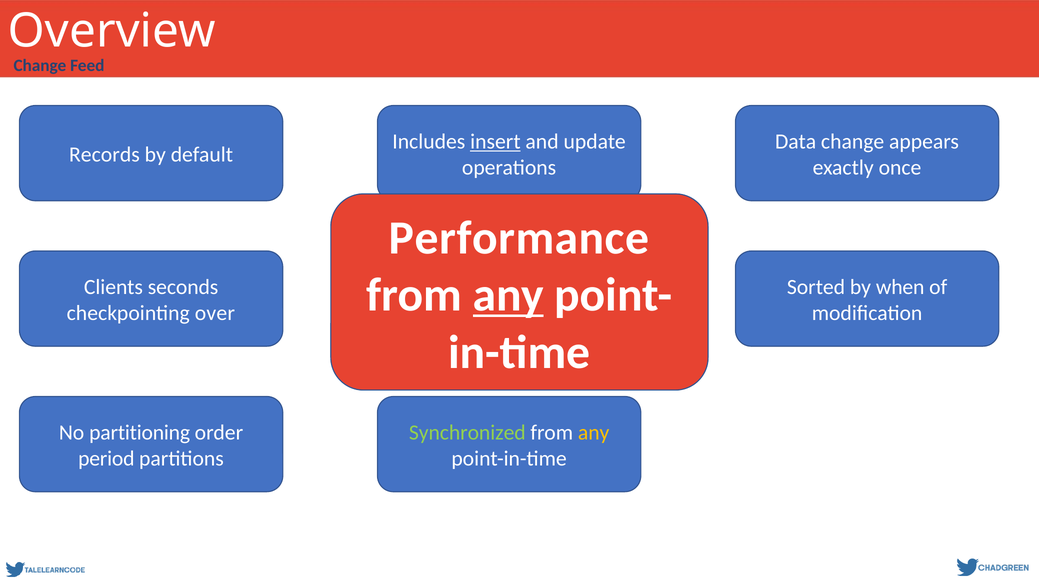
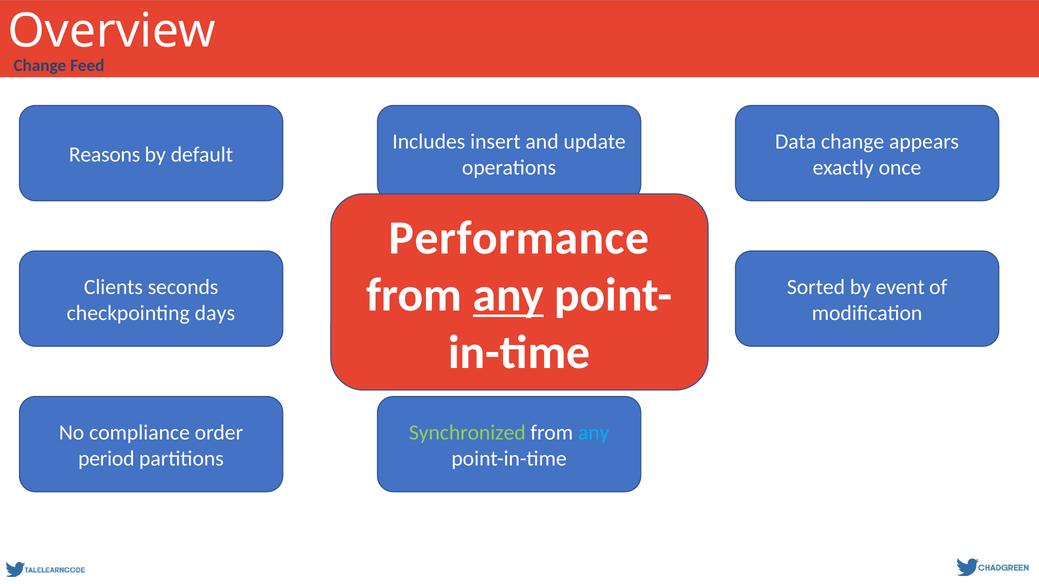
insert underline: present -> none (495, 142)
Records: Records -> Reasons (105, 155)
when: when -> event (900, 287)
over: over -> days (215, 313)
partitioning: partitioning -> compliance (140, 433)
any colour: yellow -> light blue (594, 433)
